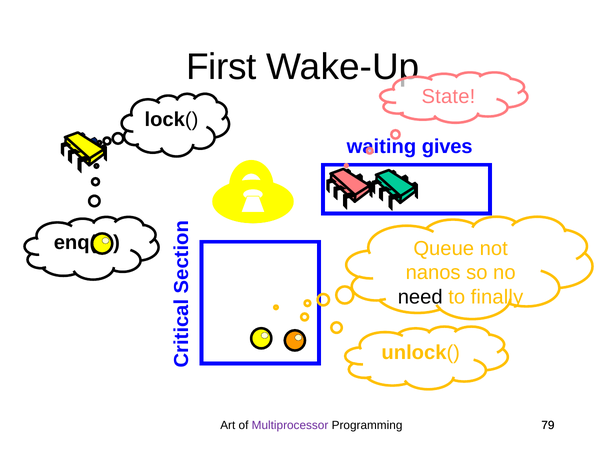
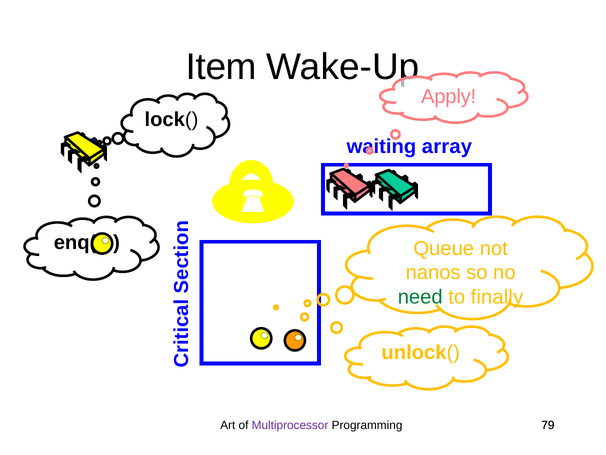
First: First -> Item (221, 67)
State: State -> Apply (449, 96)
gives: gives -> array (447, 147)
need colour: black -> green (420, 297)
